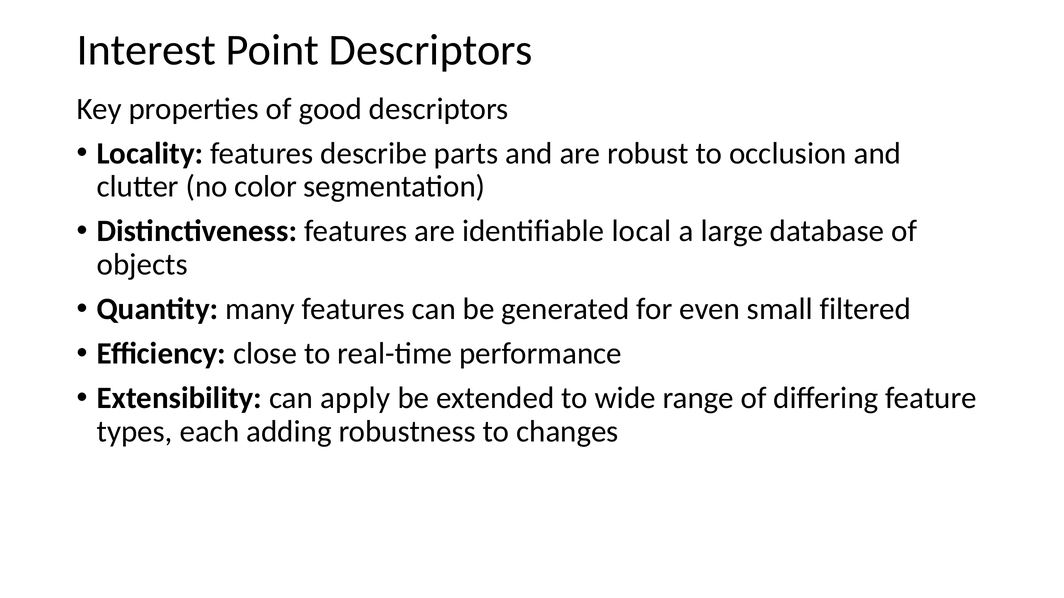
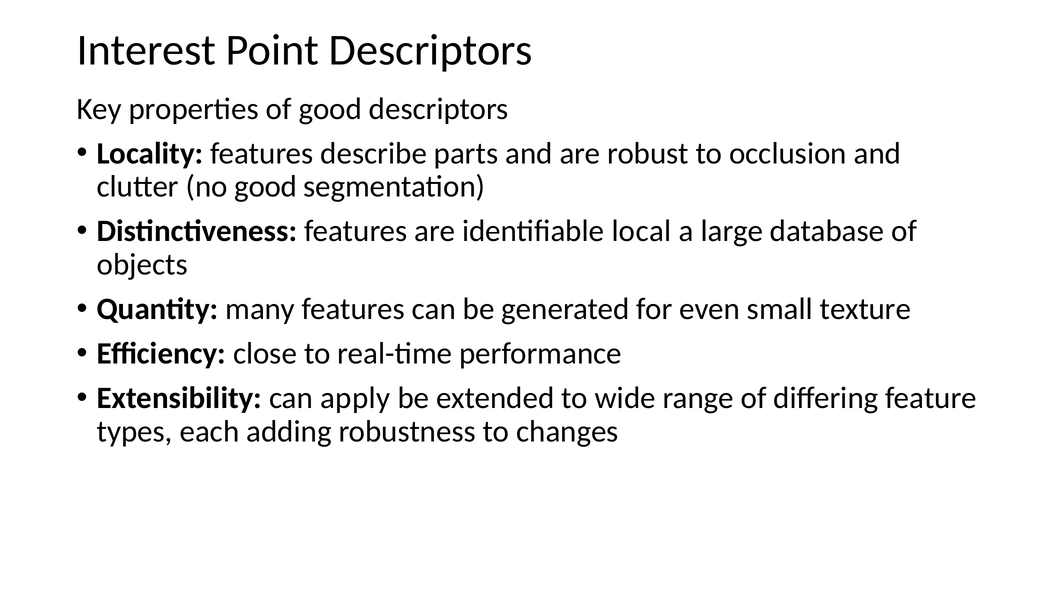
no color: color -> good (266, 187)
filtered: filtered -> texture (865, 309)
